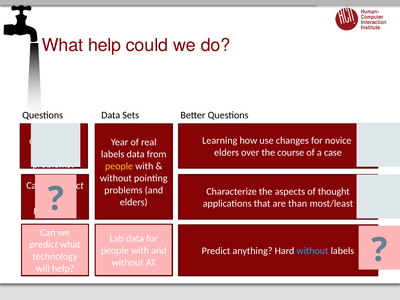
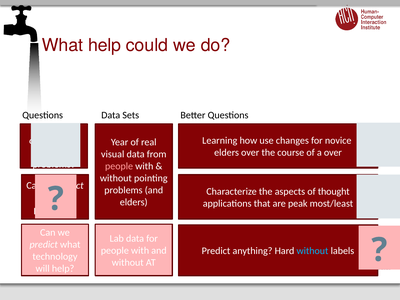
a case: case -> over (333, 153)
labels: labels -> visual (113, 154)
people colour: yellow -> pink (119, 166)
than: than -> peak (298, 204)
